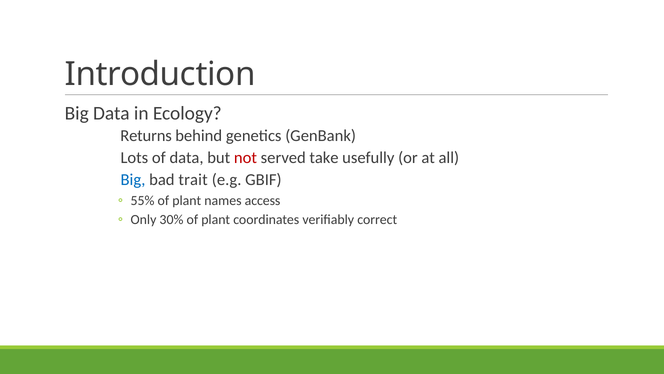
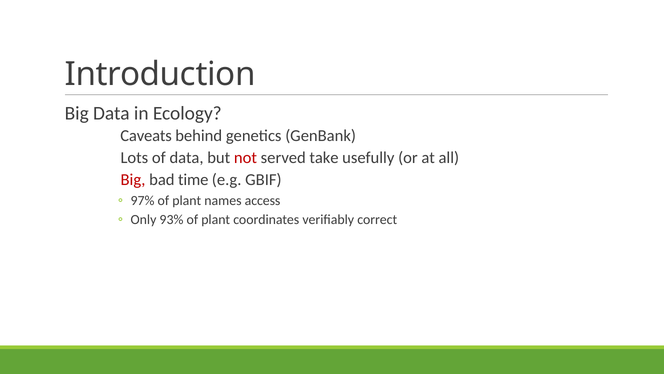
Returns: Returns -> Caveats (146, 136)
Big colour: blue -> red (133, 180)
trait: trait -> time (193, 180)
55%: 55% -> 97% (143, 200)
30%: 30% -> 93% (171, 219)
